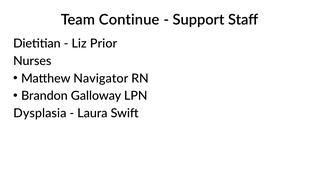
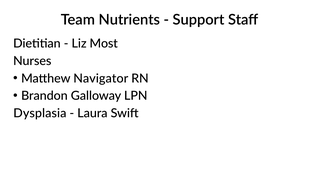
Continue: Continue -> Nutrients (129, 20)
Prior: Prior -> Most (104, 44)
